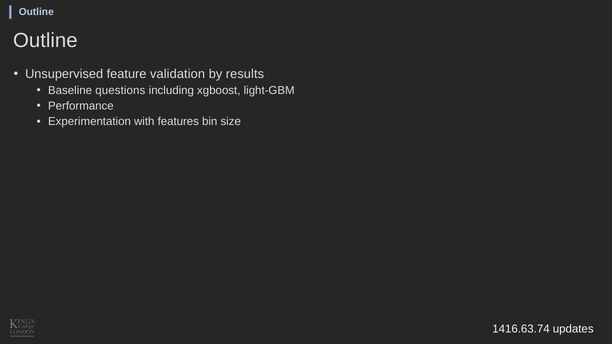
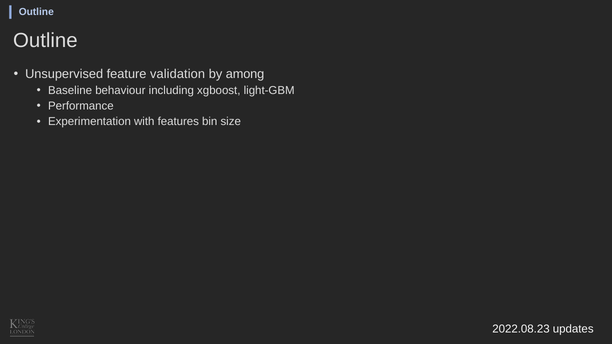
results: results -> among (245, 74)
questions: questions -> behaviour (120, 91)
1416.63.74: 1416.63.74 -> 2022.08.23 (521, 329)
